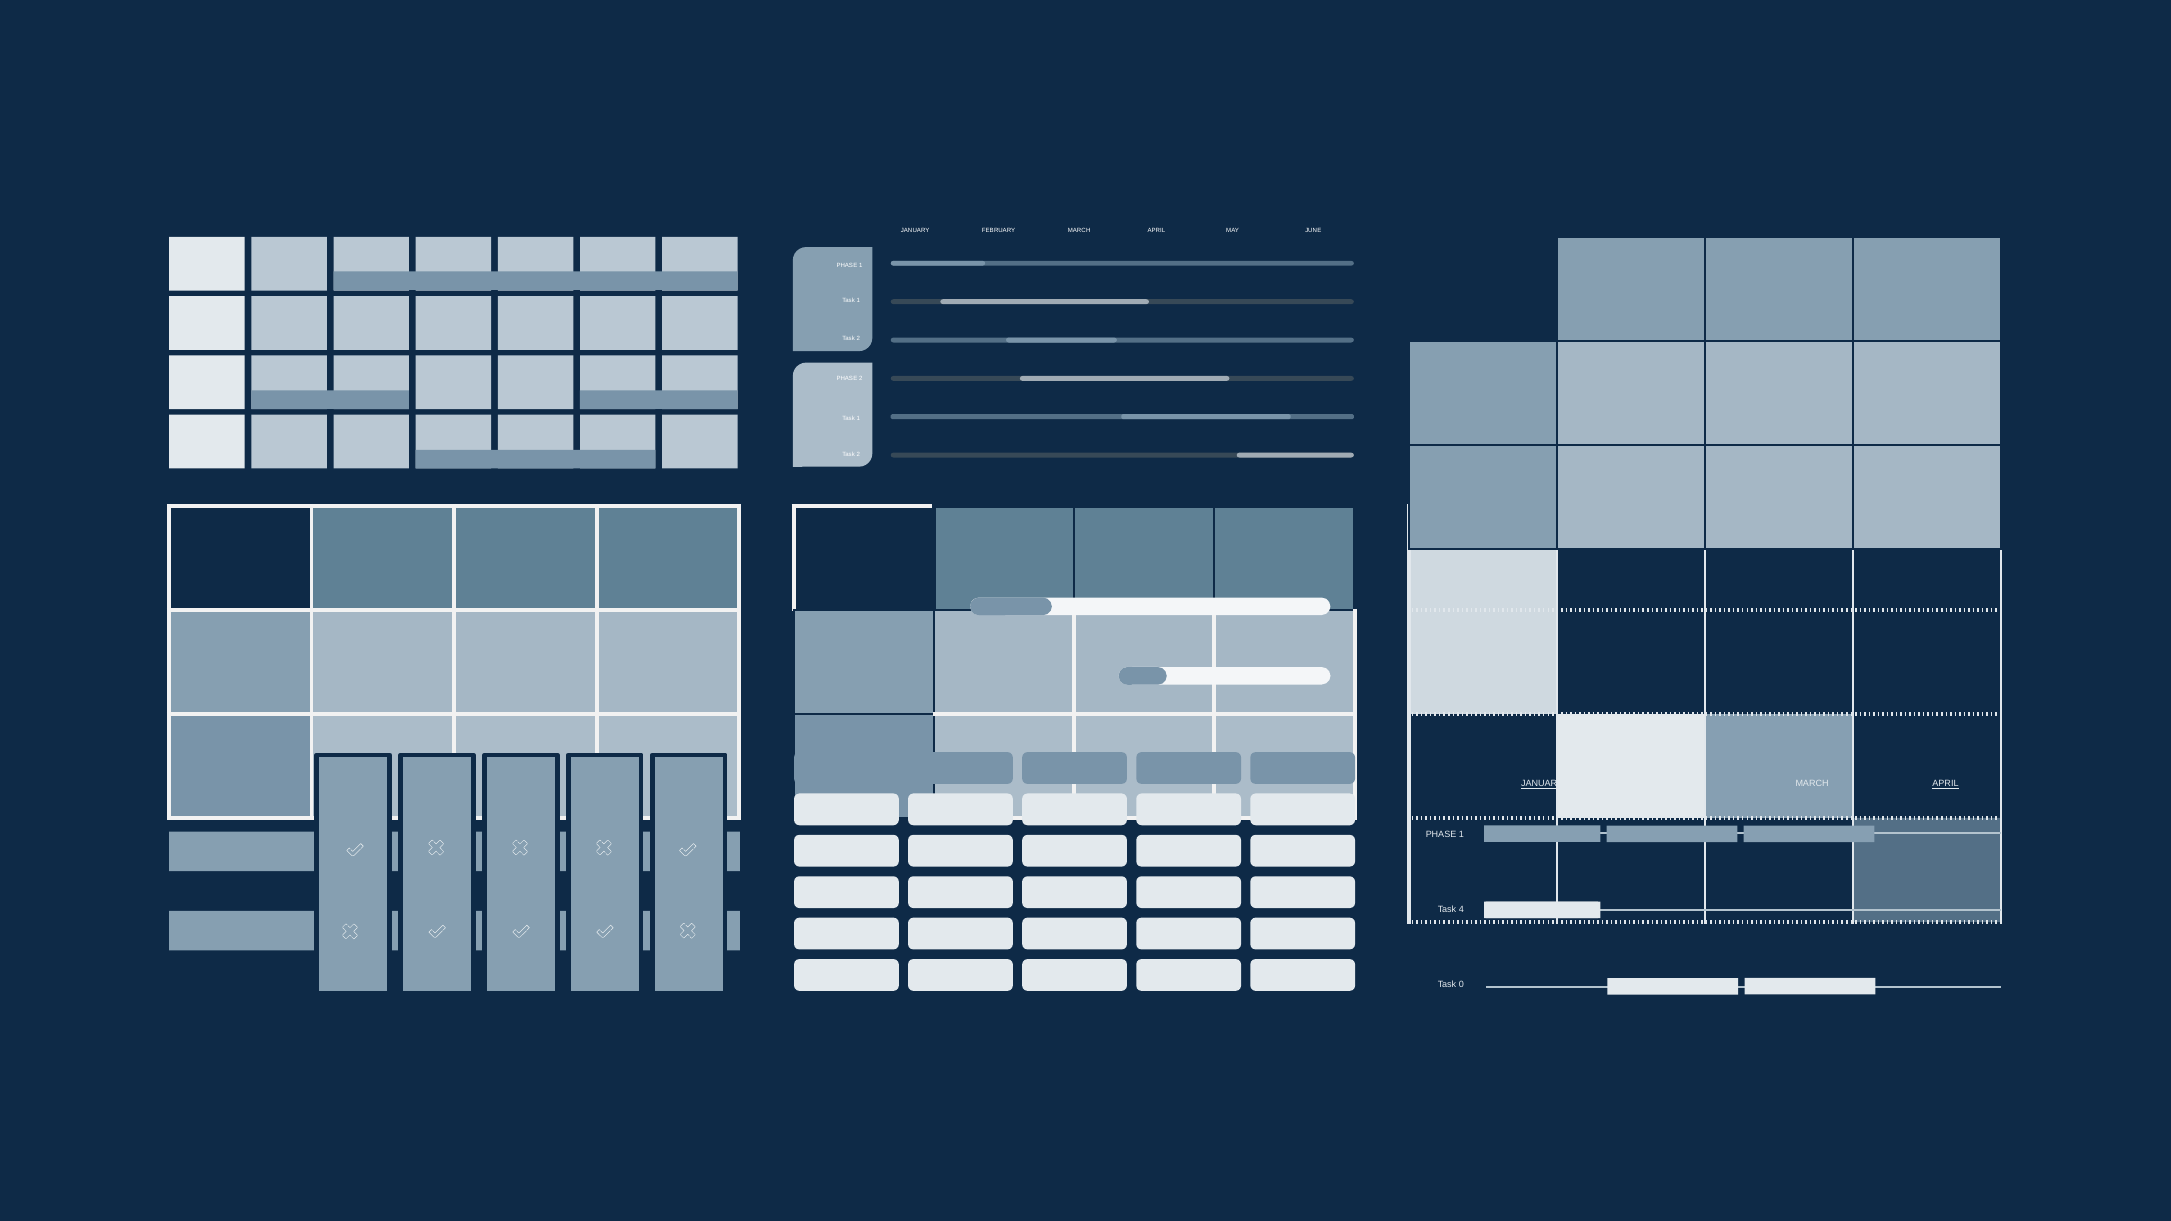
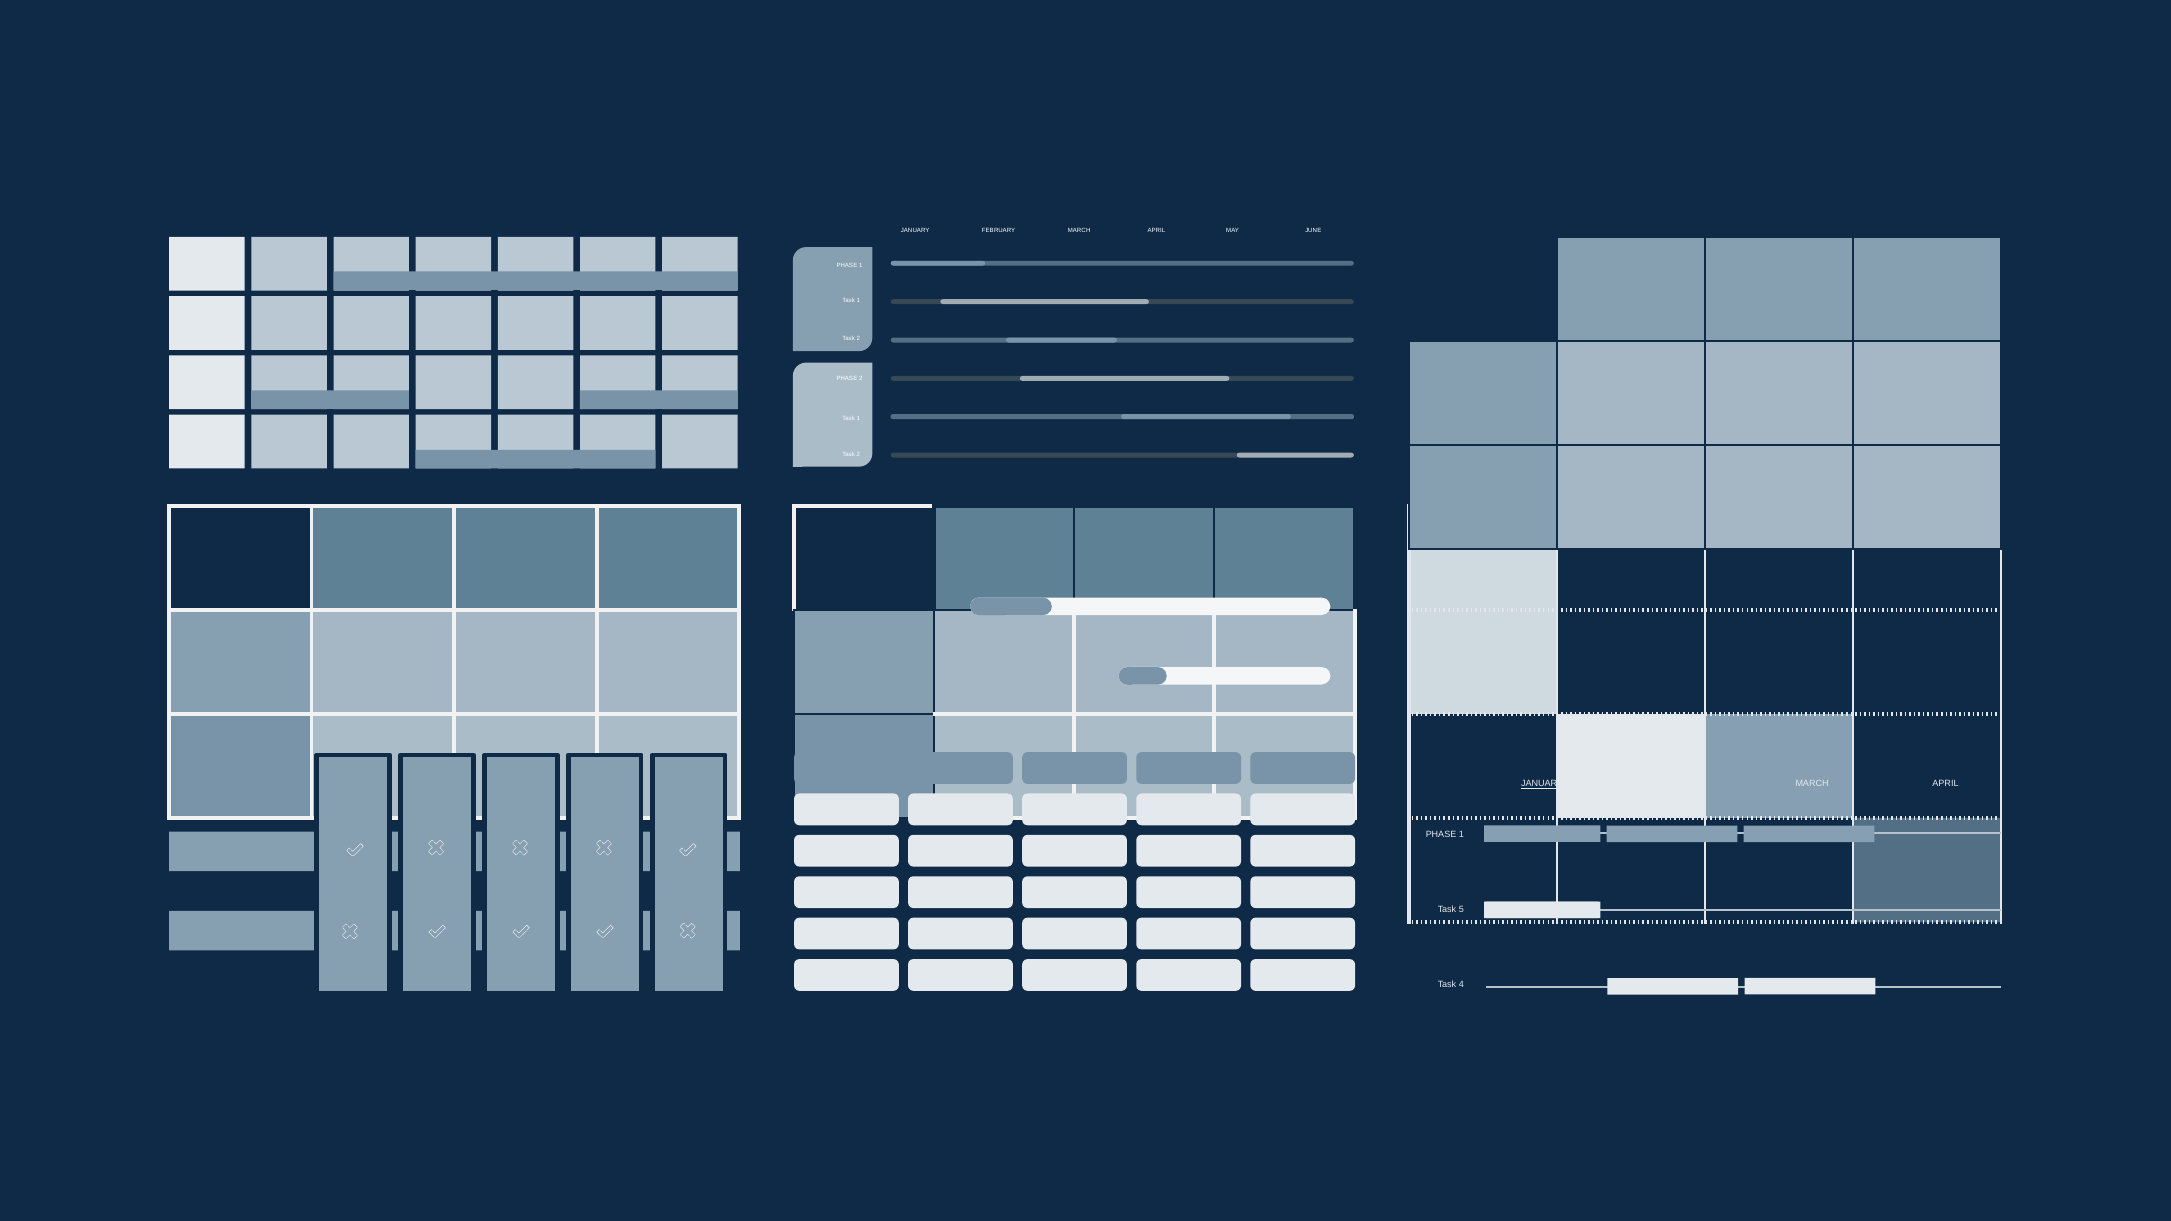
APRIL underline: present -> none (1945, 784)
4: 4 -> 5 (1461, 909)
0: 0 -> 4 (1461, 984)
